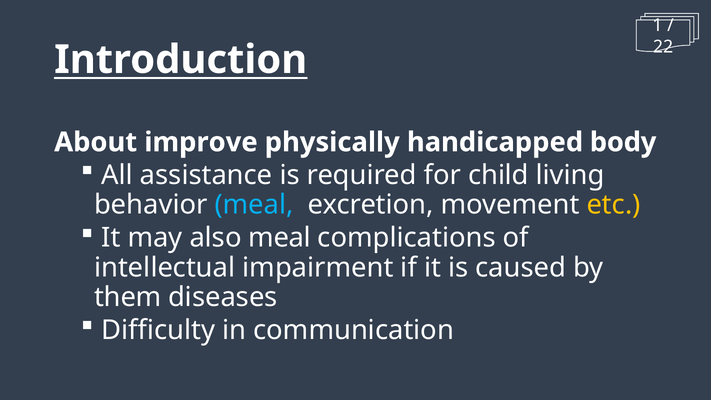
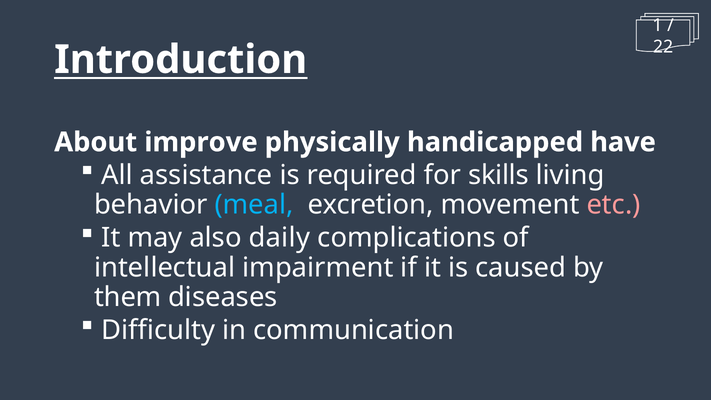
body: body -> have (623, 142)
child: child -> skills (499, 175)
etc colour: yellow -> pink (614, 205)
also meal: meal -> daily (279, 238)
